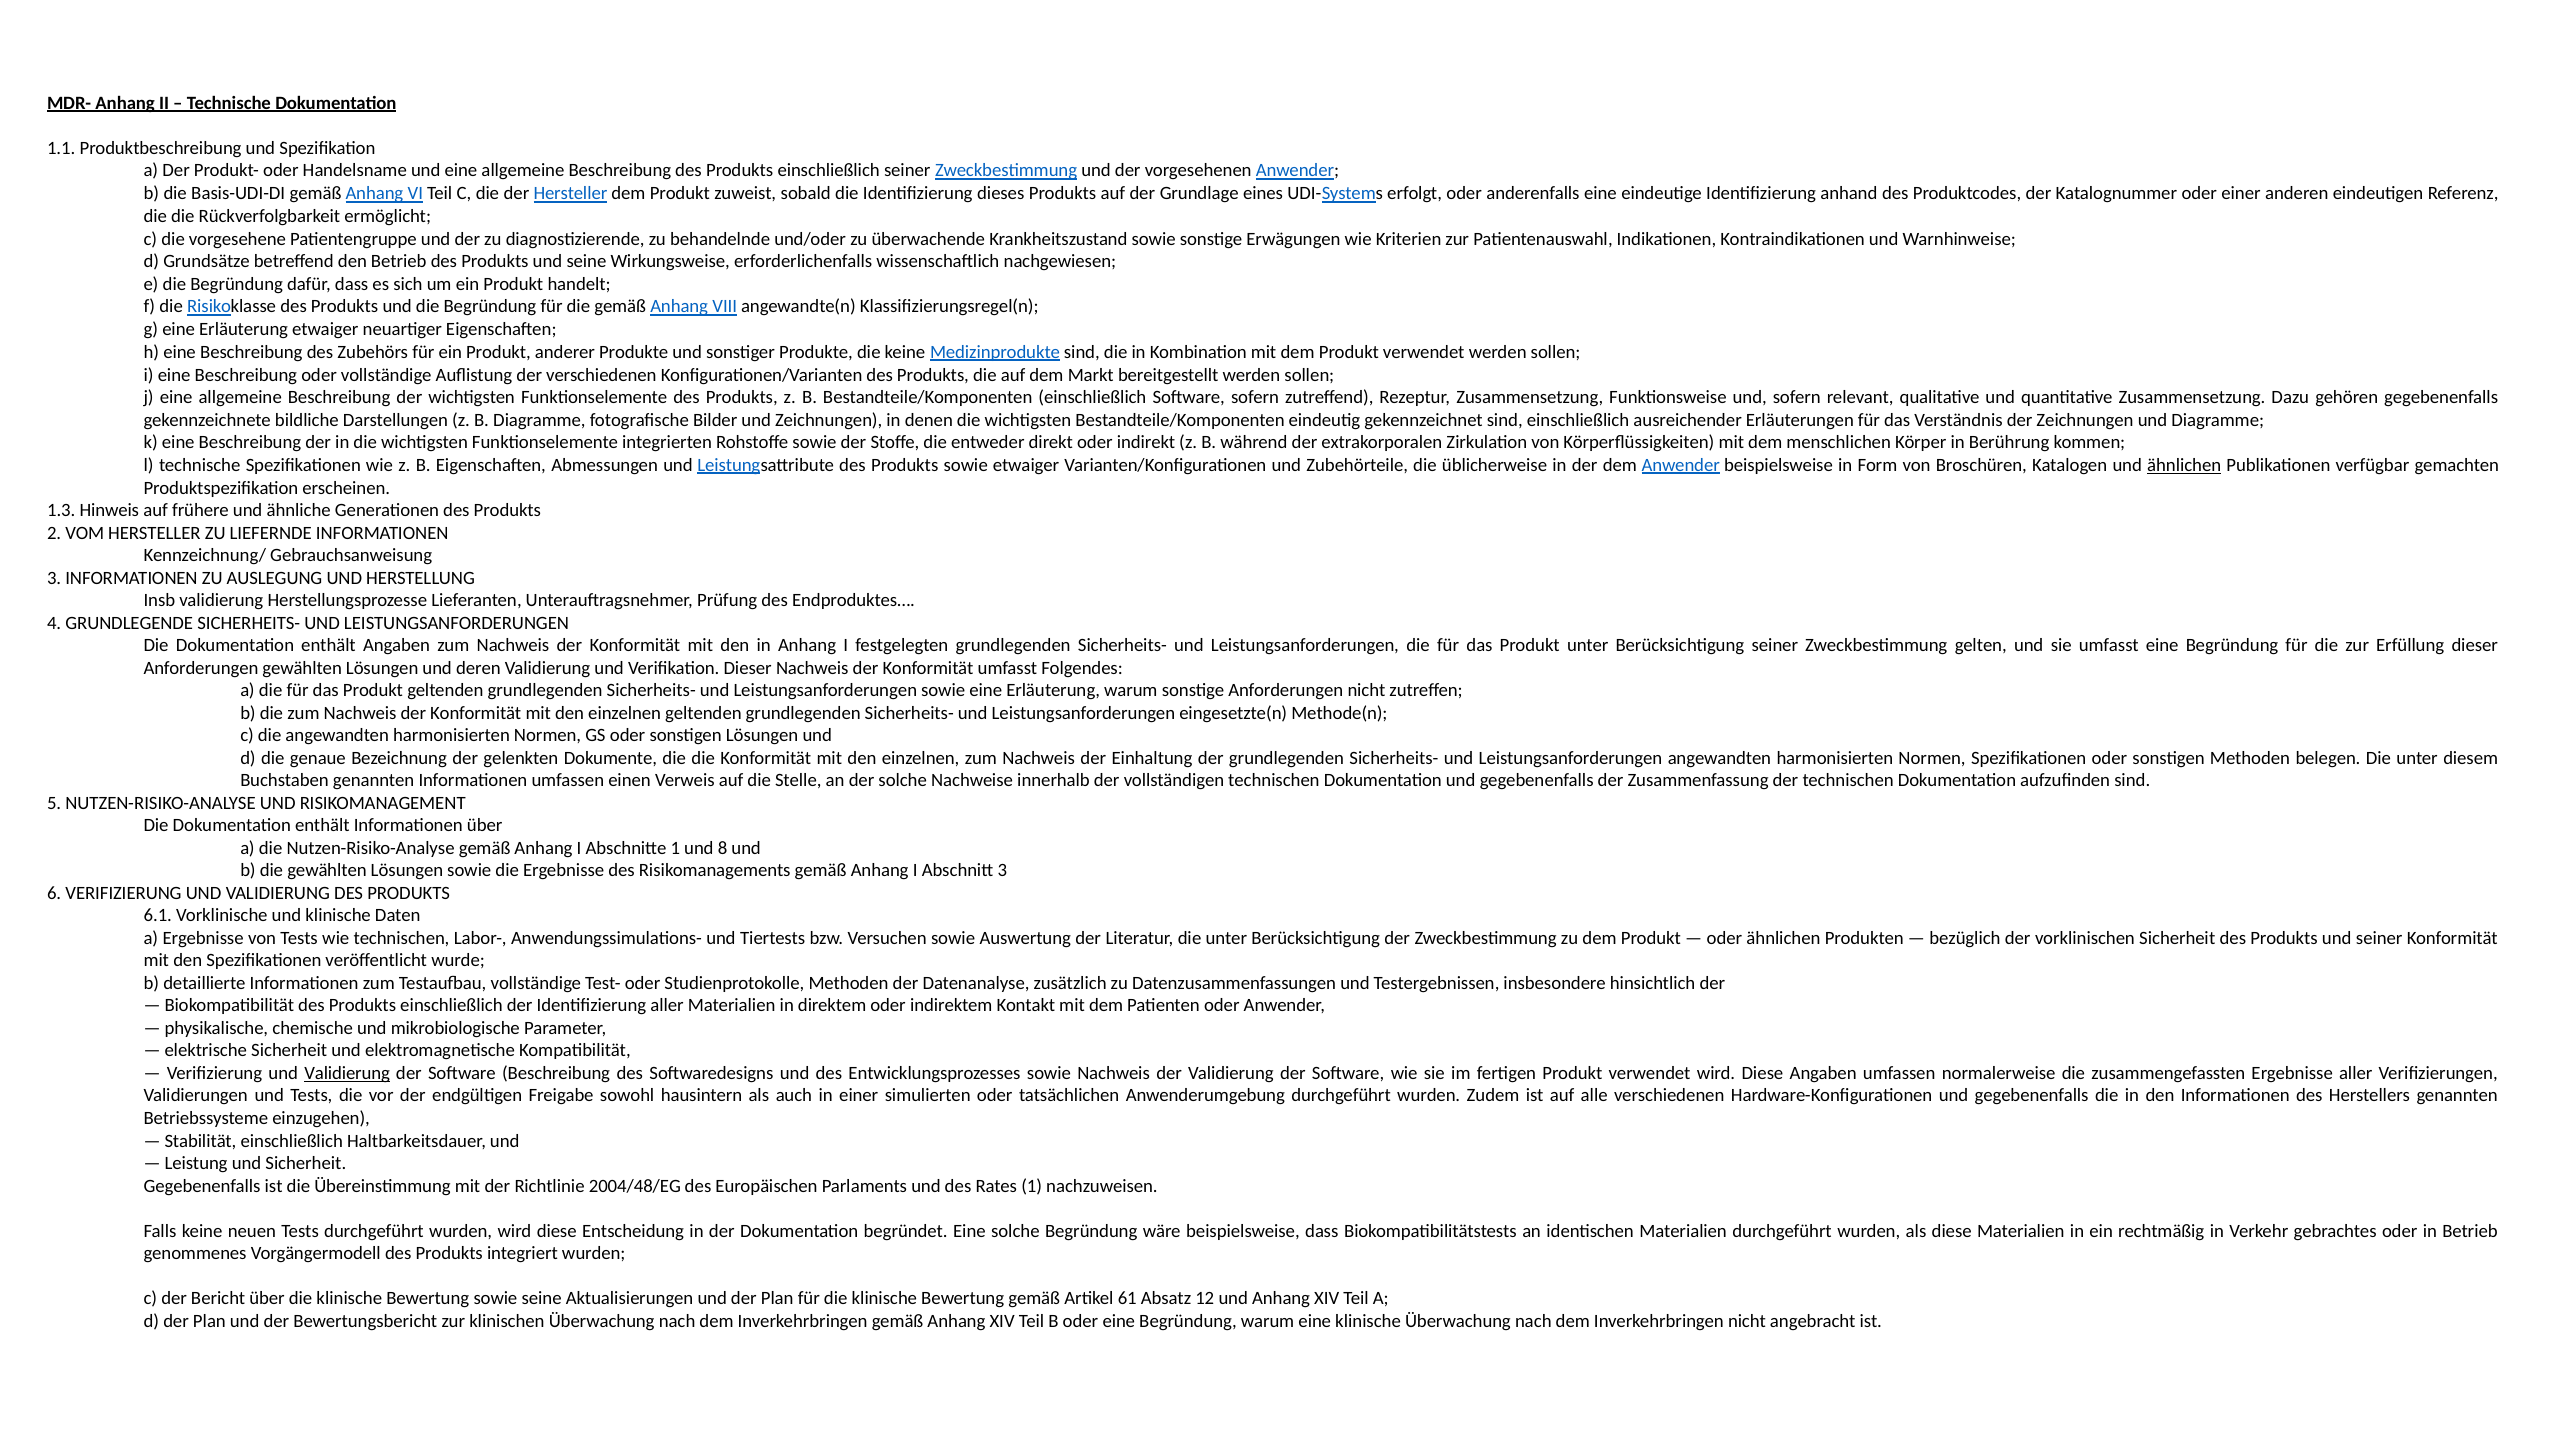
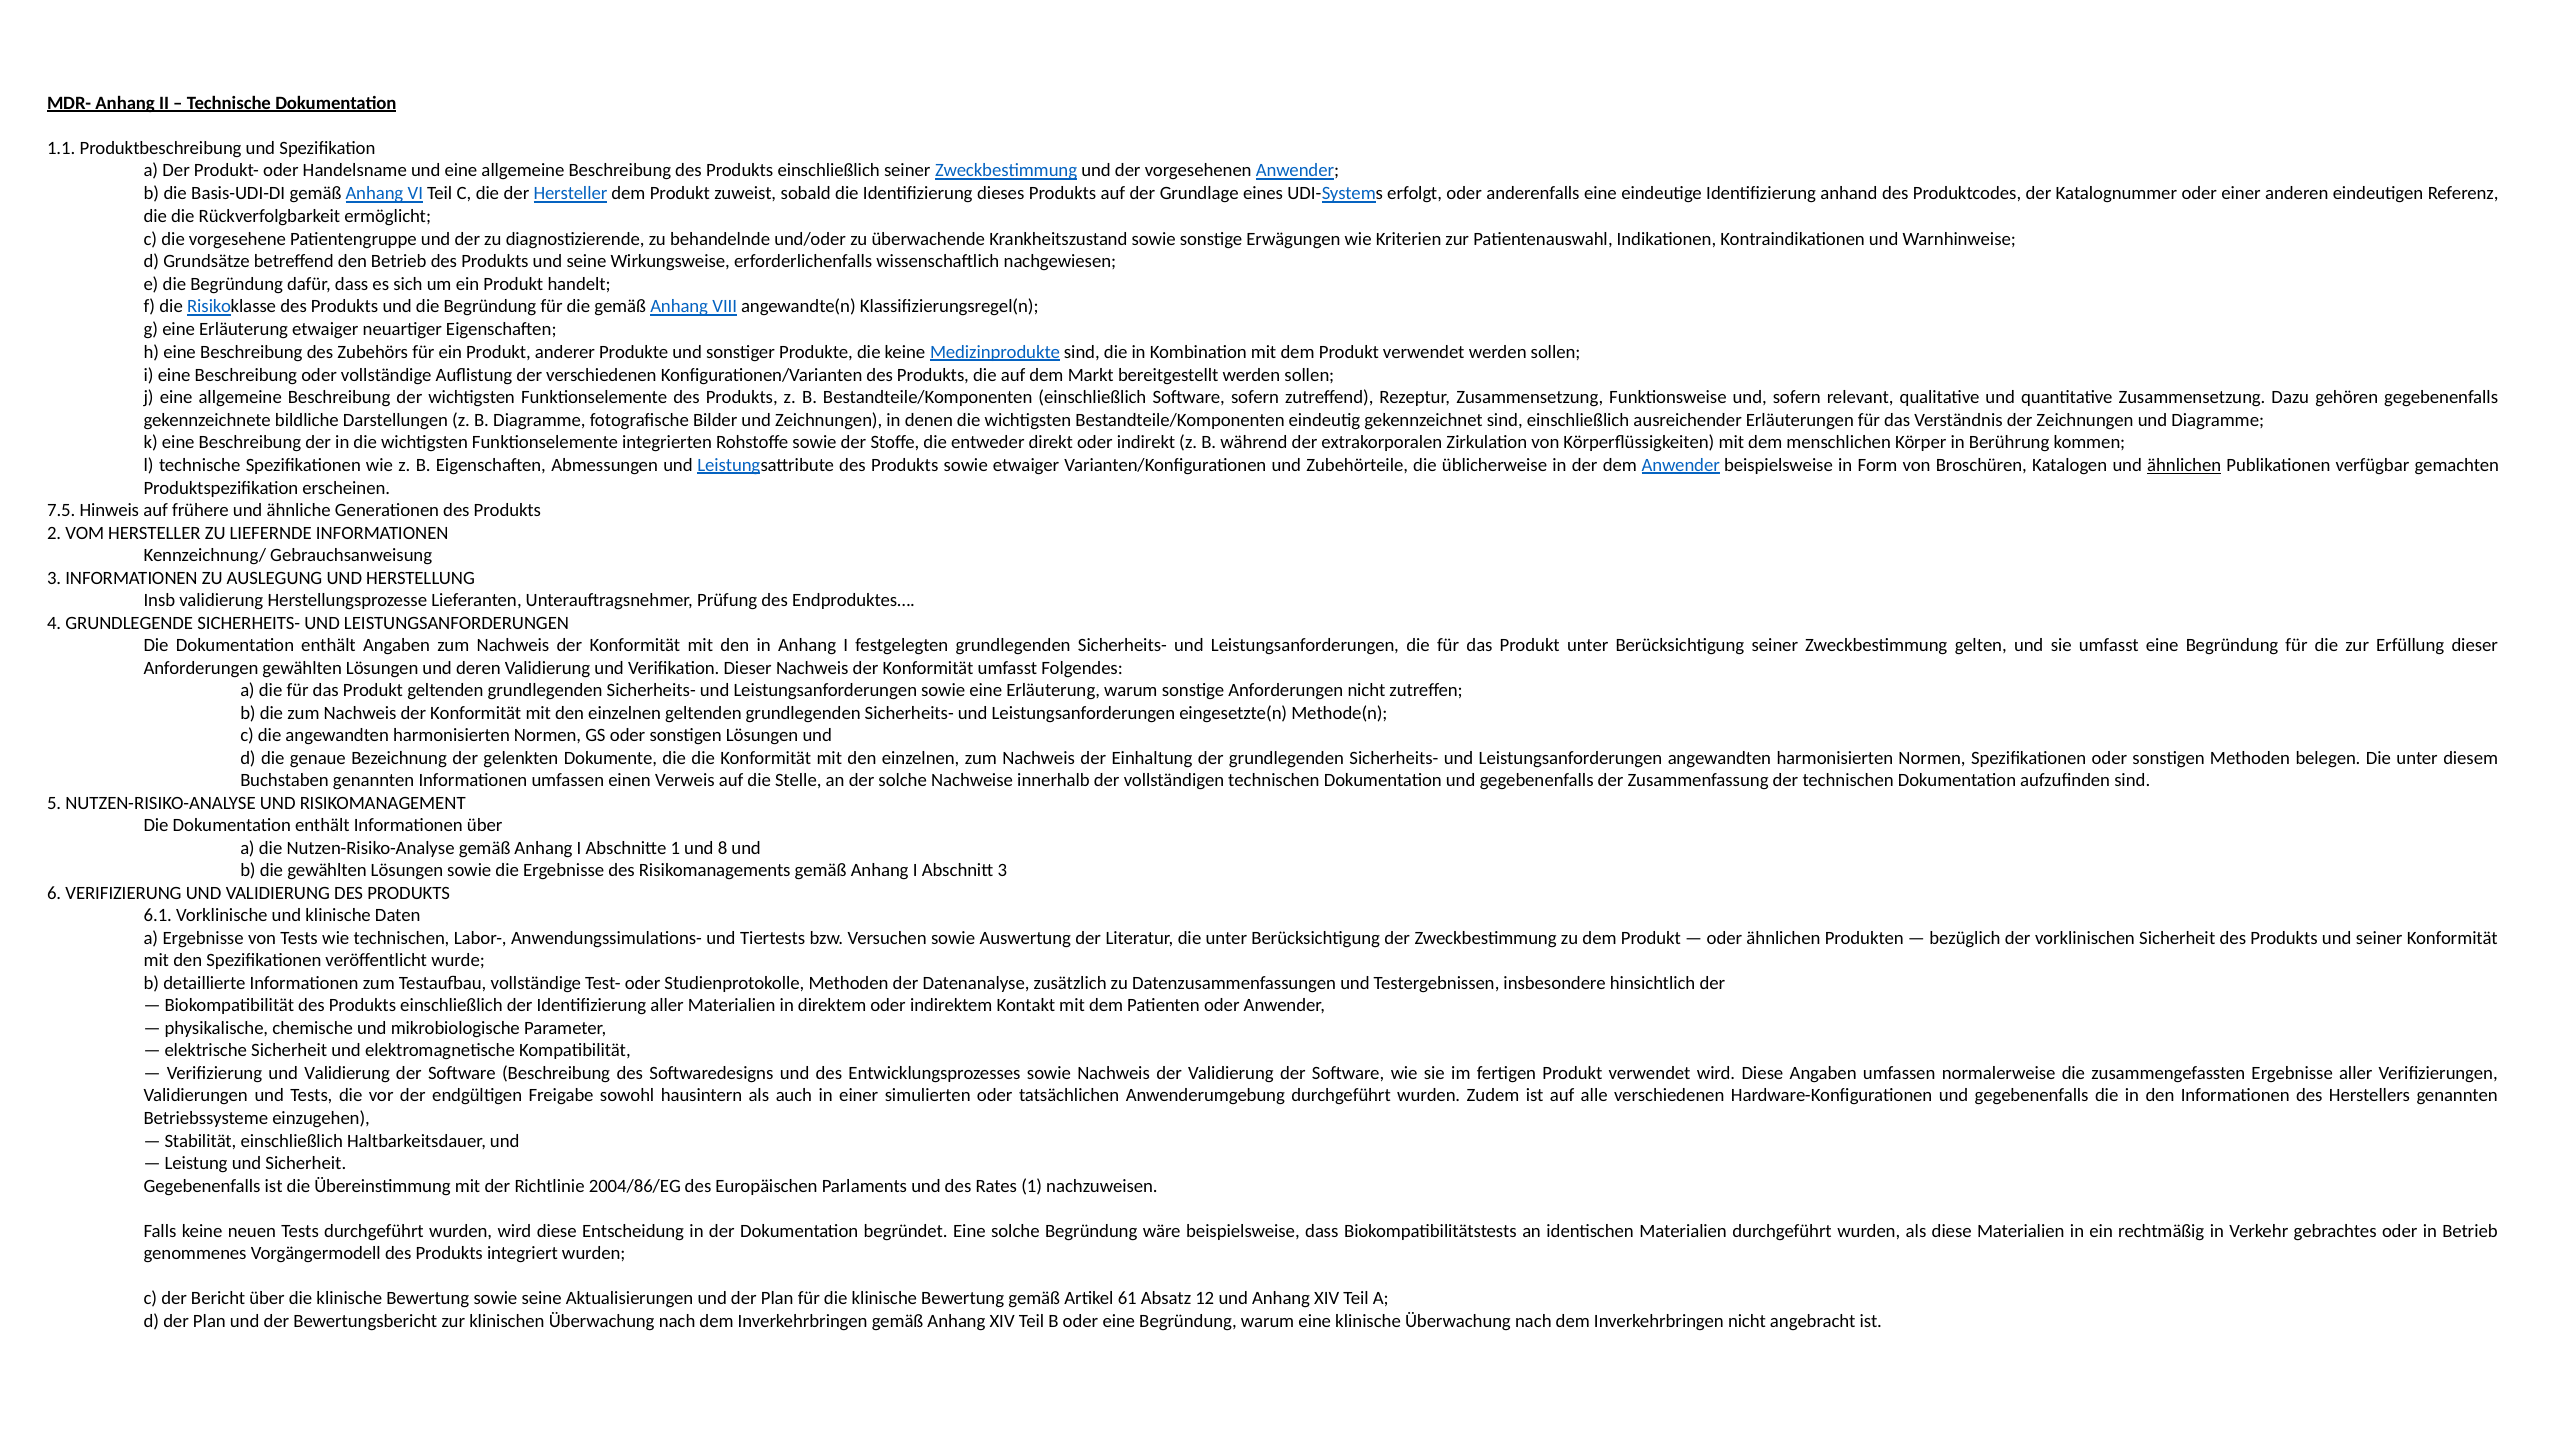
1.3: 1.3 -> 7.5 (61, 510)
Validierung underline: present -> none (347, 1073)
2004/48/EG: 2004/48/EG -> 2004/86/EG (635, 1186)
